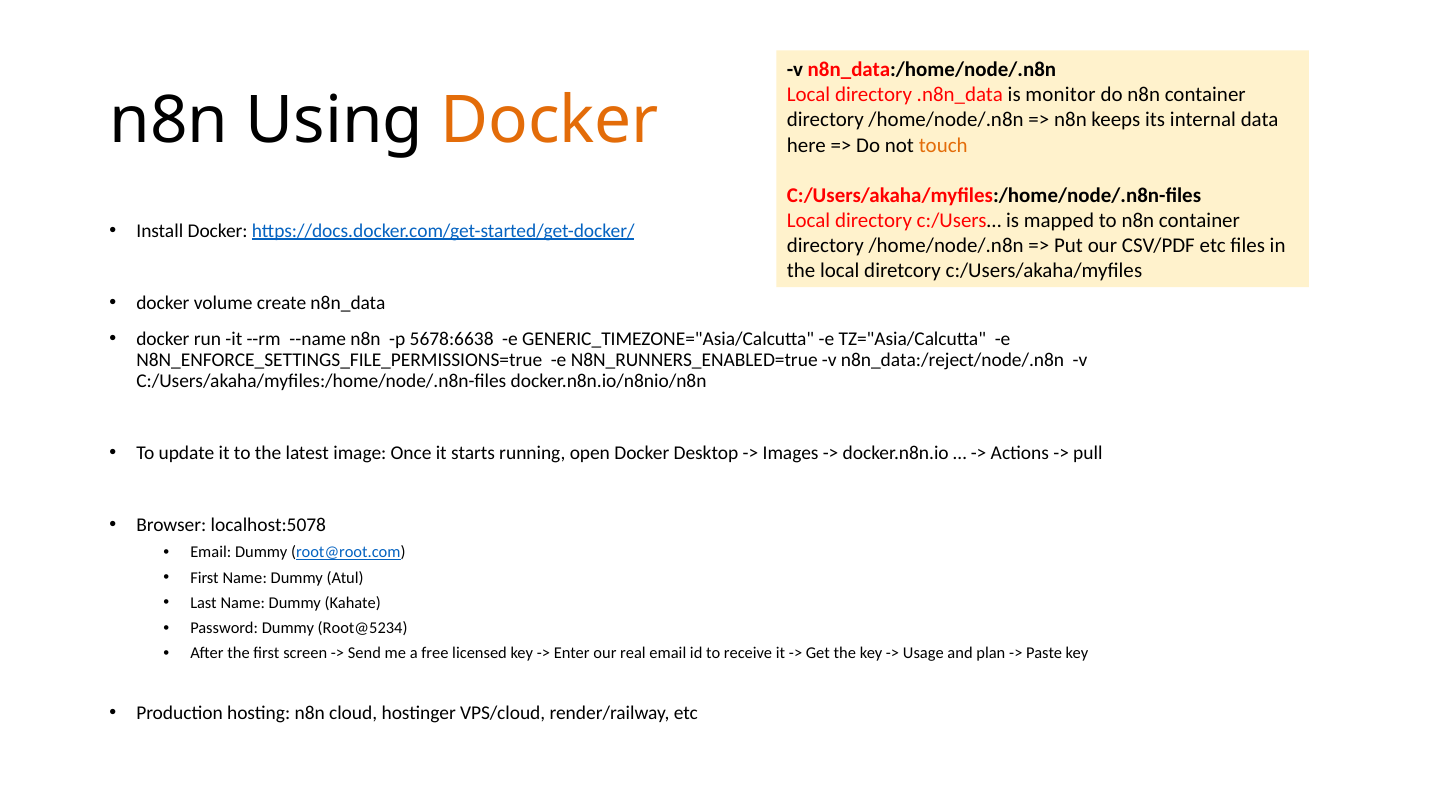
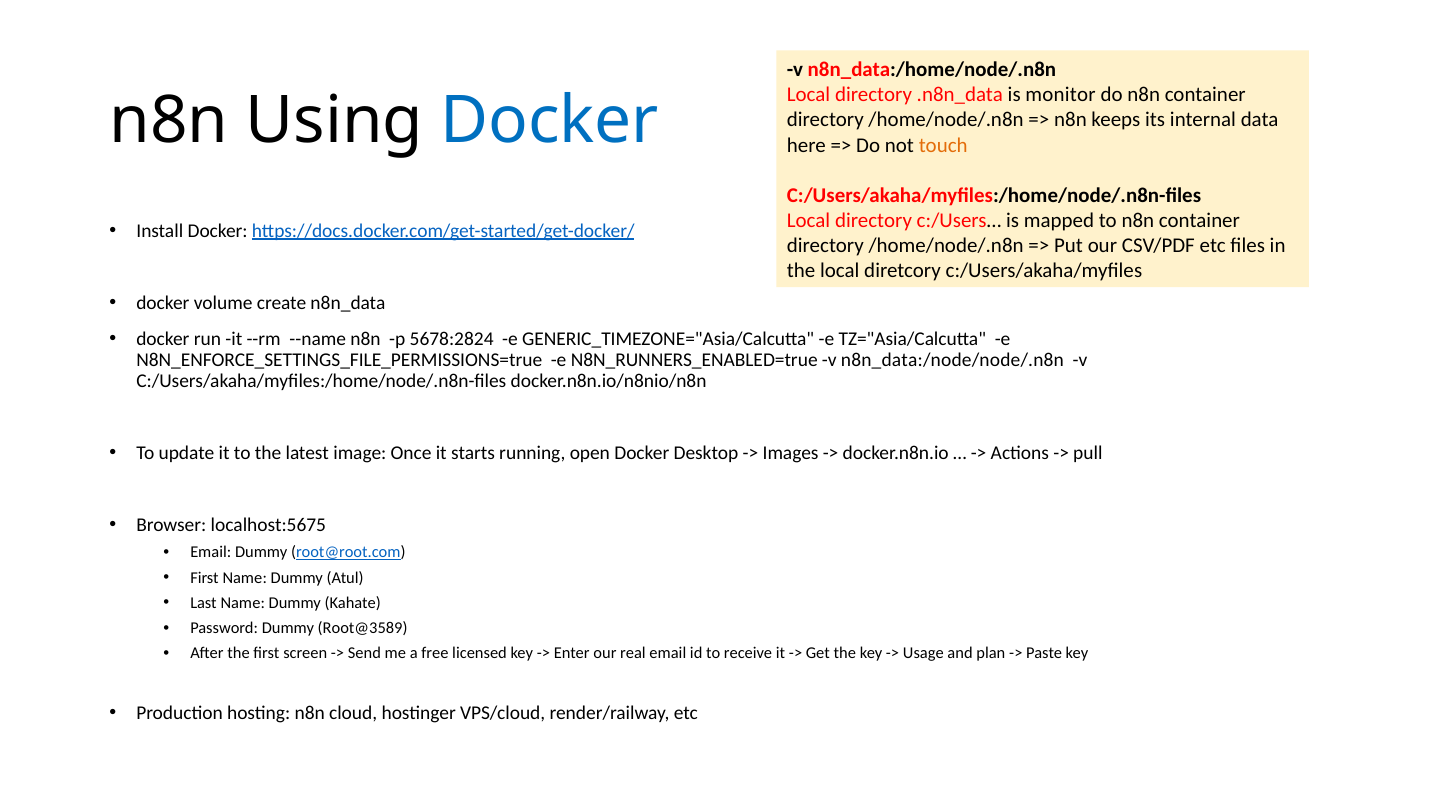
Docker colour: orange -> blue (550, 121)
5678:6638: 5678:6638 -> 5678:2824 (452, 339)
n8n_data:/reject/node/.n8n: n8n_data:/reject/node/.n8n -> n8n_data:/node/node/.n8n (952, 360)
localhost:5078: localhost:5078 -> localhost:5675 (268, 525)
Root@5234: Root@5234 -> Root@3589 (363, 628)
